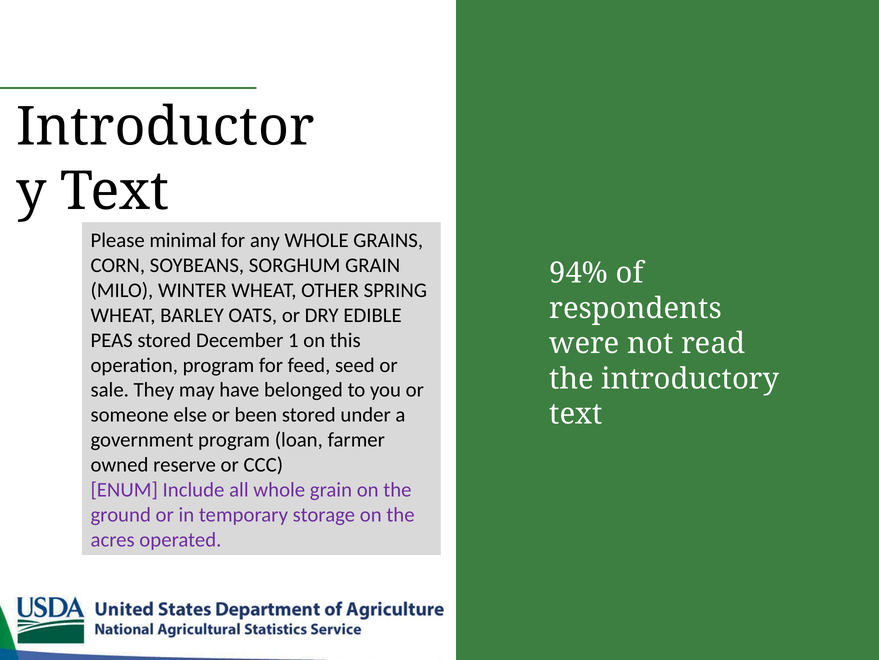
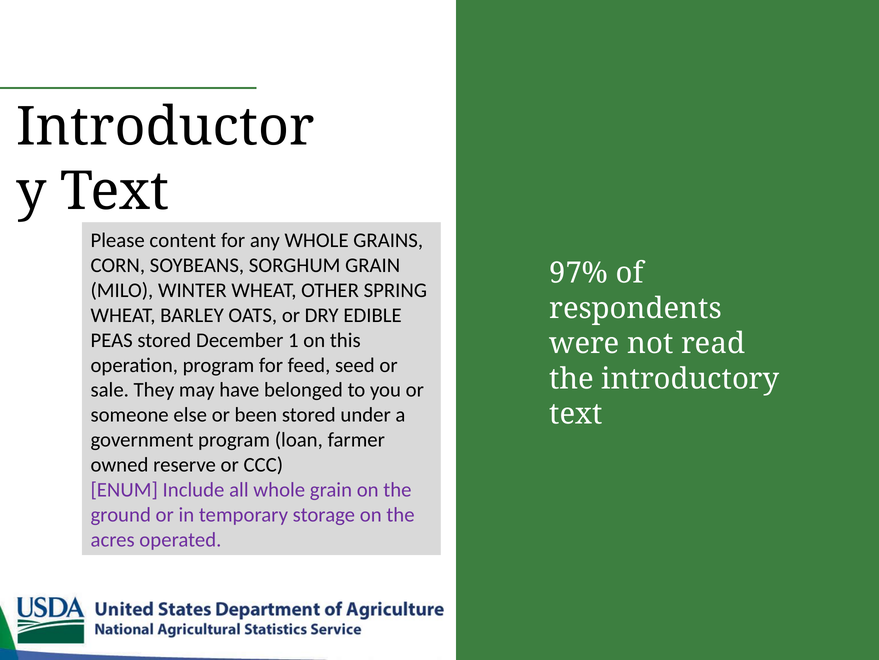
minimal: minimal -> content (183, 240)
94%: 94% -> 97% (579, 273)
